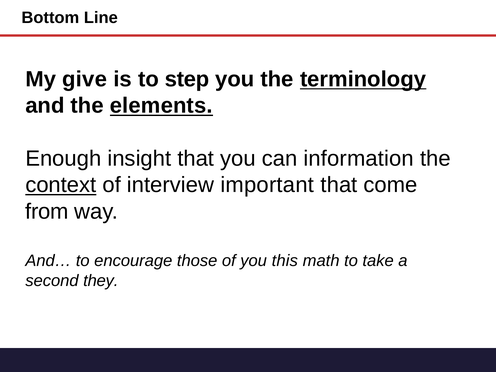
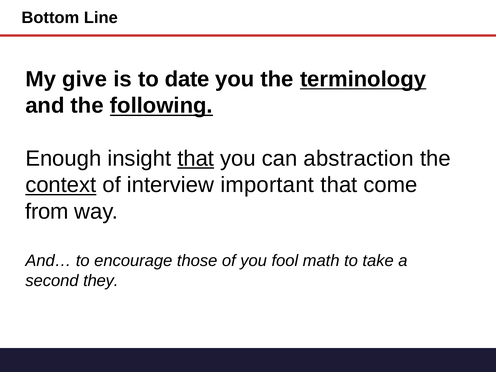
step: step -> date (187, 79)
elements: elements -> following (161, 106)
that underline: none -> present (196, 159)
information: information -> abstraction (359, 159)
this: this -> fool (285, 261)
